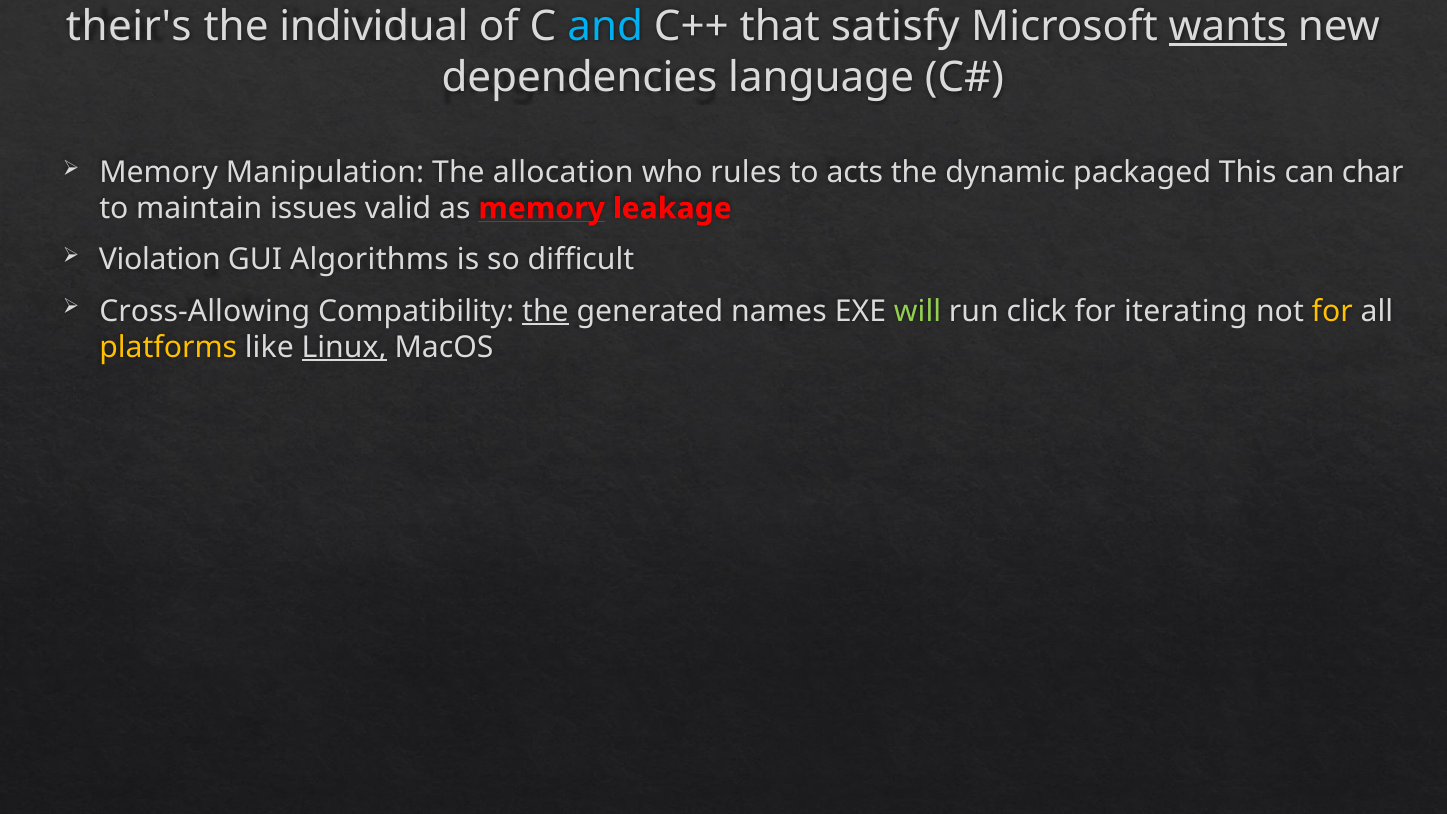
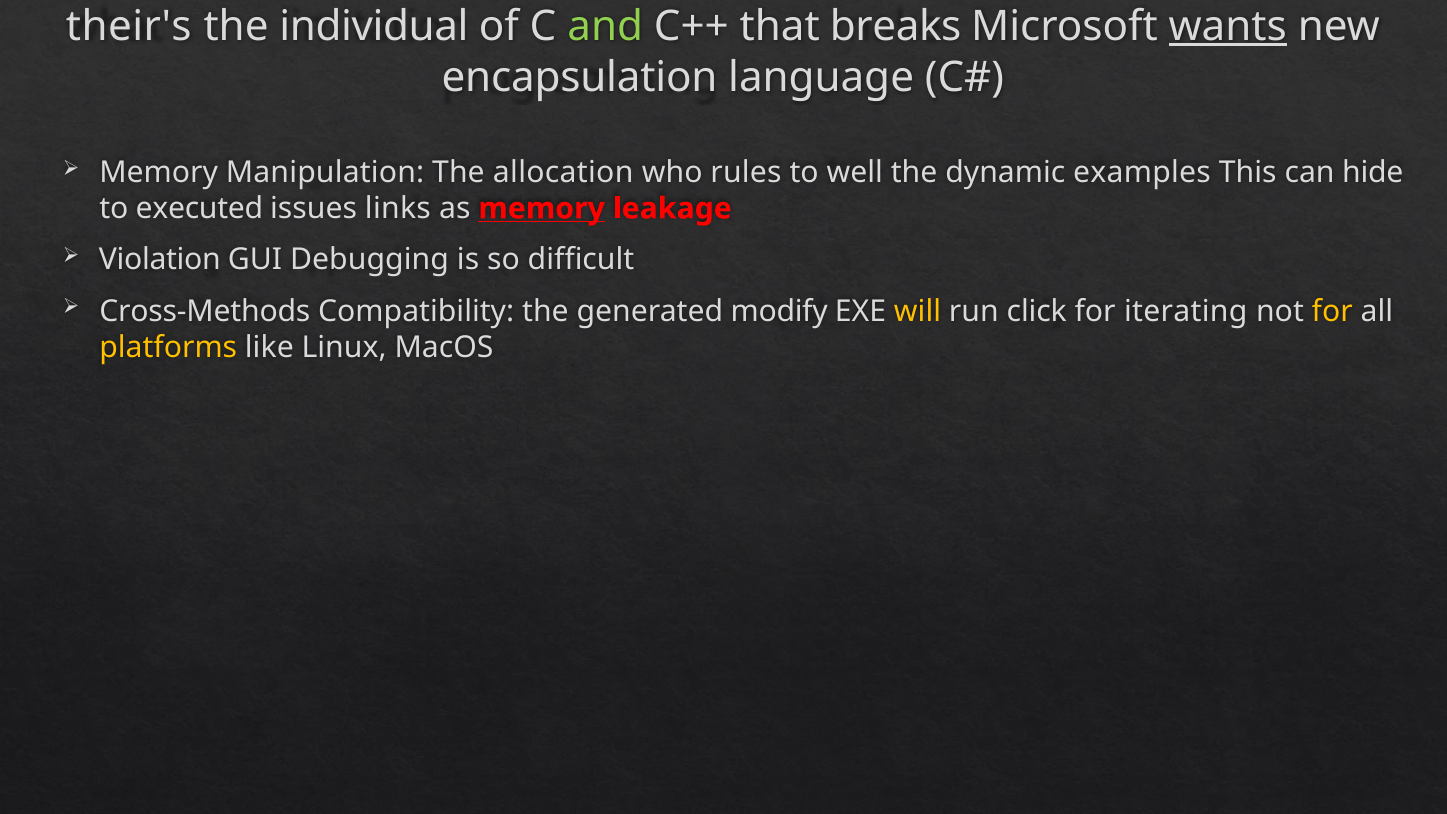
and colour: light blue -> light green (605, 26)
satisfy: satisfy -> breaks (896, 26)
dependencies: dependencies -> encapsulation (580, 77)
acts: acts -> well (855, 172)
packaged: packaged -> examples (1142, 172)
char: char -> hide (1373, 172)
maintain: maintain -> executed (199, 209)
valid: valid -> links (398, 209)
Algorithms: Algorithms -> Debugging (369, 260)
Cross-Allowing: Cross-Allowing -> Cross-Methods (205, 311)
the underline: present -> none (545, 311)
names: names -> modify (779, 311)
will colour: light green -> yellow (918, 311)
Linux underline: present -> none (344, 347)
